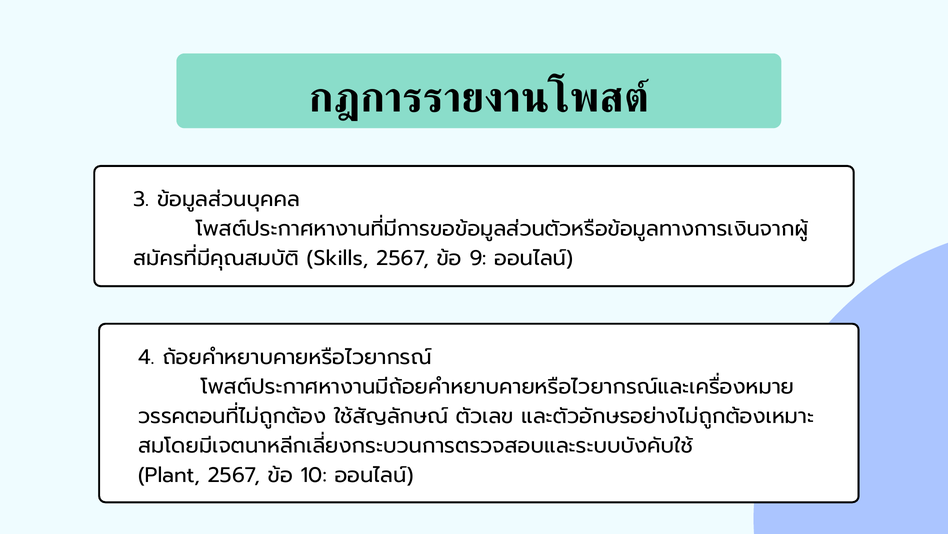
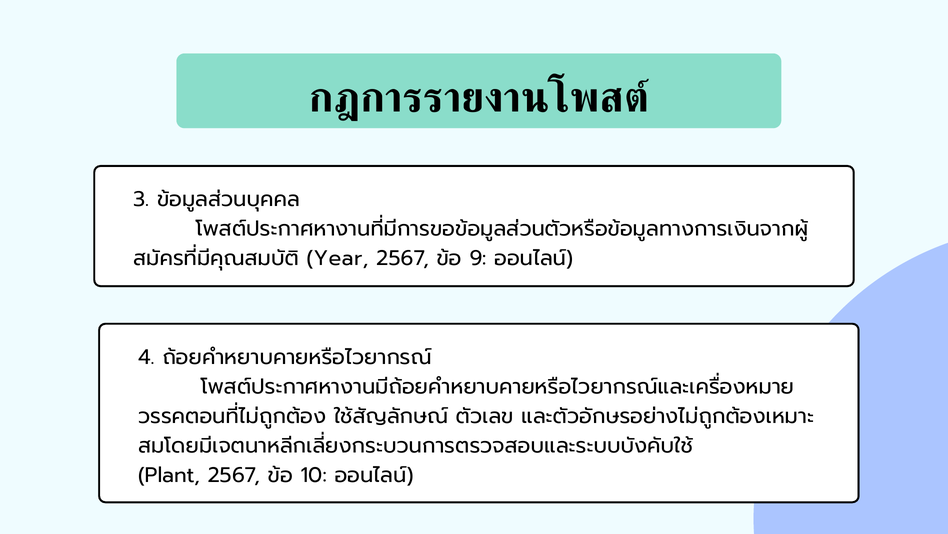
Skills: Skills -> Year (338, 258)
